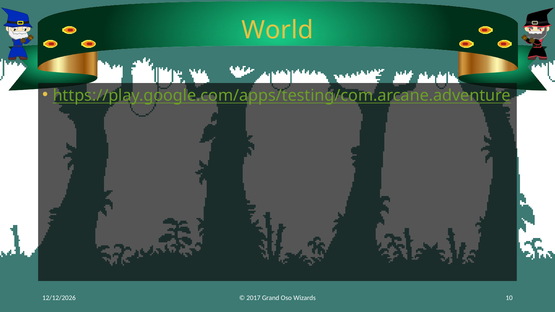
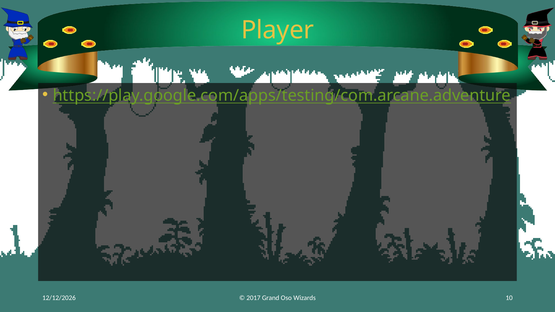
World: World -> Player (278, 30)
